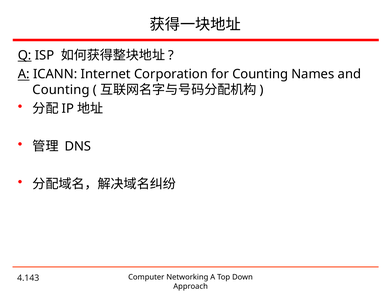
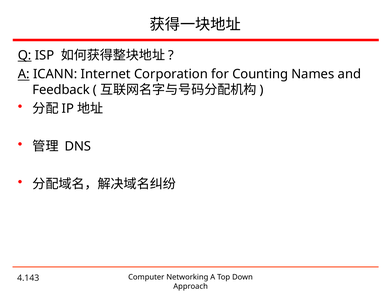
Counting: Counting -> Feedback (61, 90)
